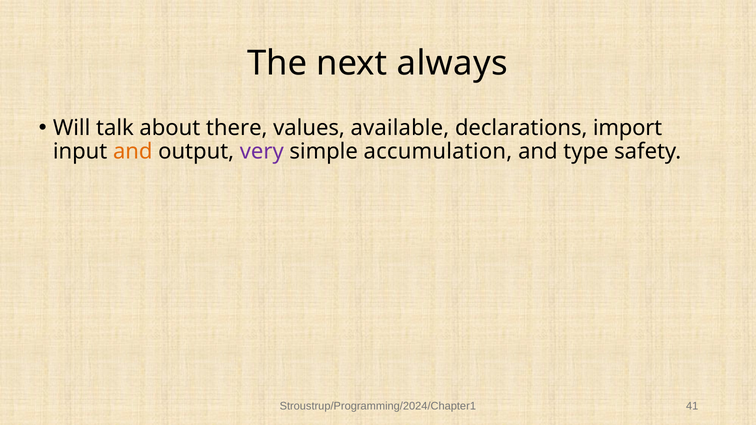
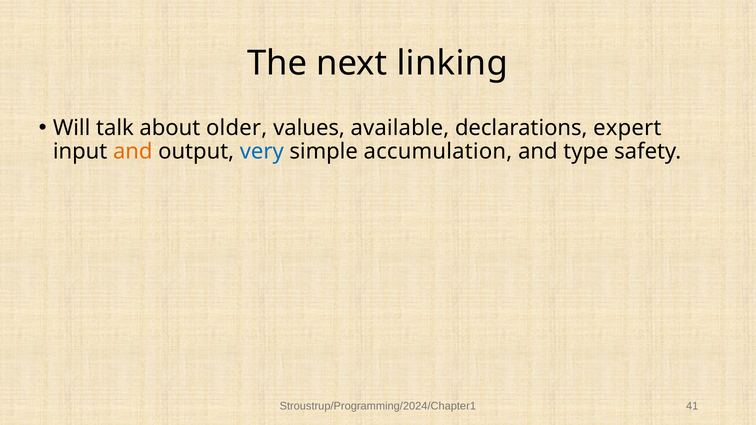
always: always -> linking (452, 64)
there: there -> older (237, 128)
import: import -> expert (627, 128)
very colour: purple -> blue (262, 152)
